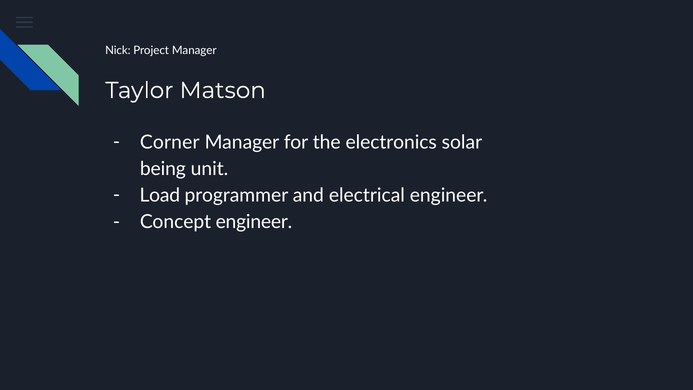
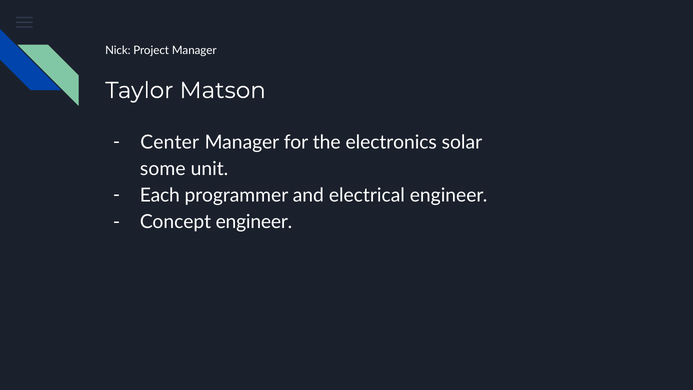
Corner: Corner -> Center (170, 142)
being: being -> some (163, 169)
Load: Load -> Each (160, 195)
